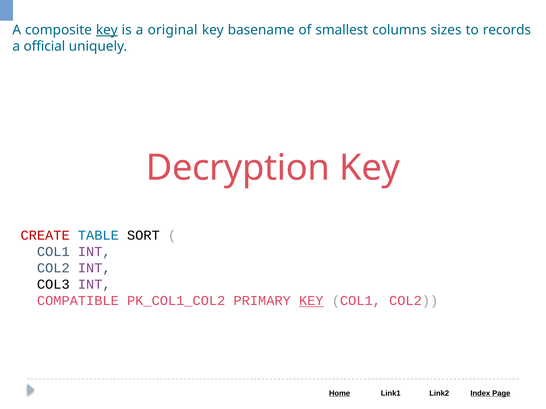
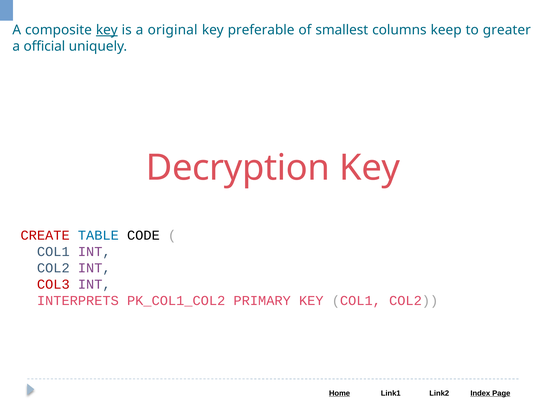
basename: basename -> preferable (261, 30)
sizes: sizes -> keep (446, 30)
records: records -> greater (507, 30)
SORT: SORT -> CODE (143, 236)
COL3 colour: black -> red (53, 285)
COMPATIBLE: COMPATIBLE -> INTERPRETS (78, 301)
KEY underline: present -> none (311, 301)
